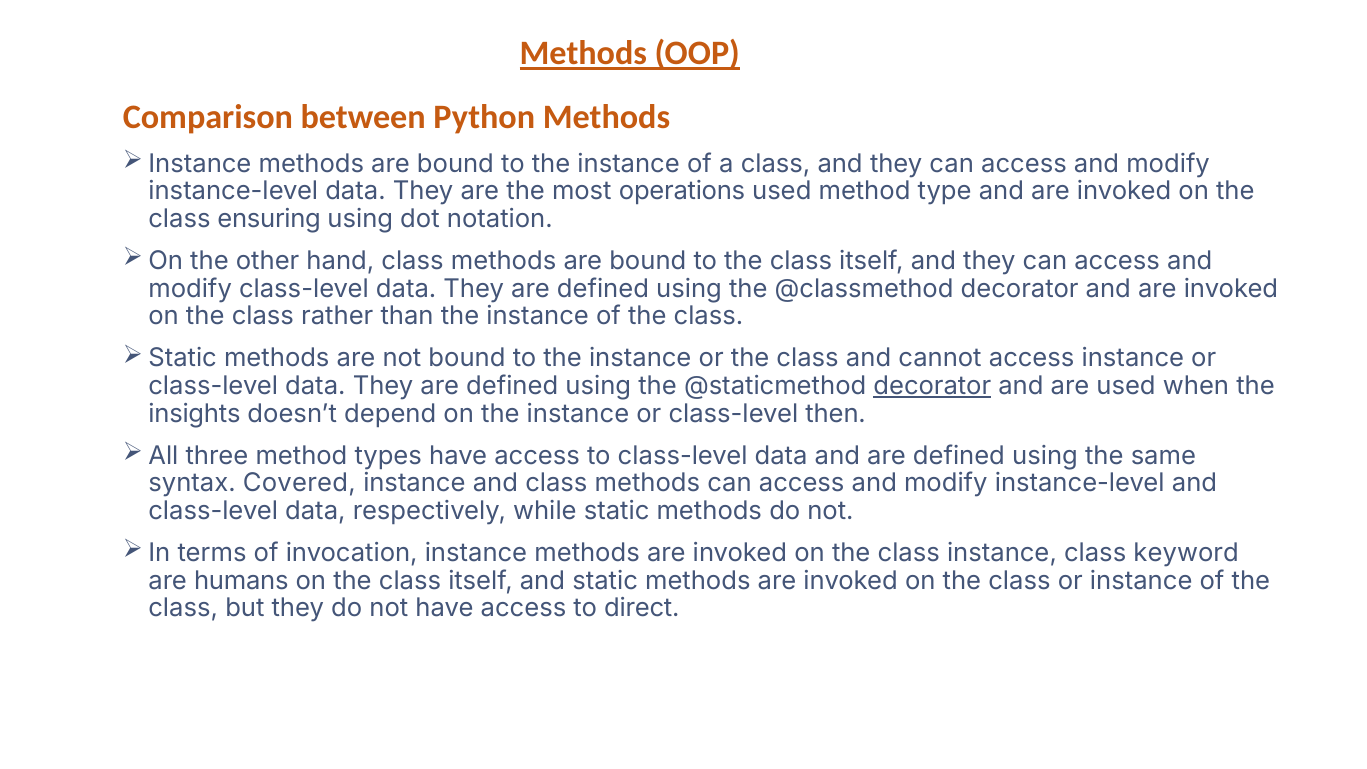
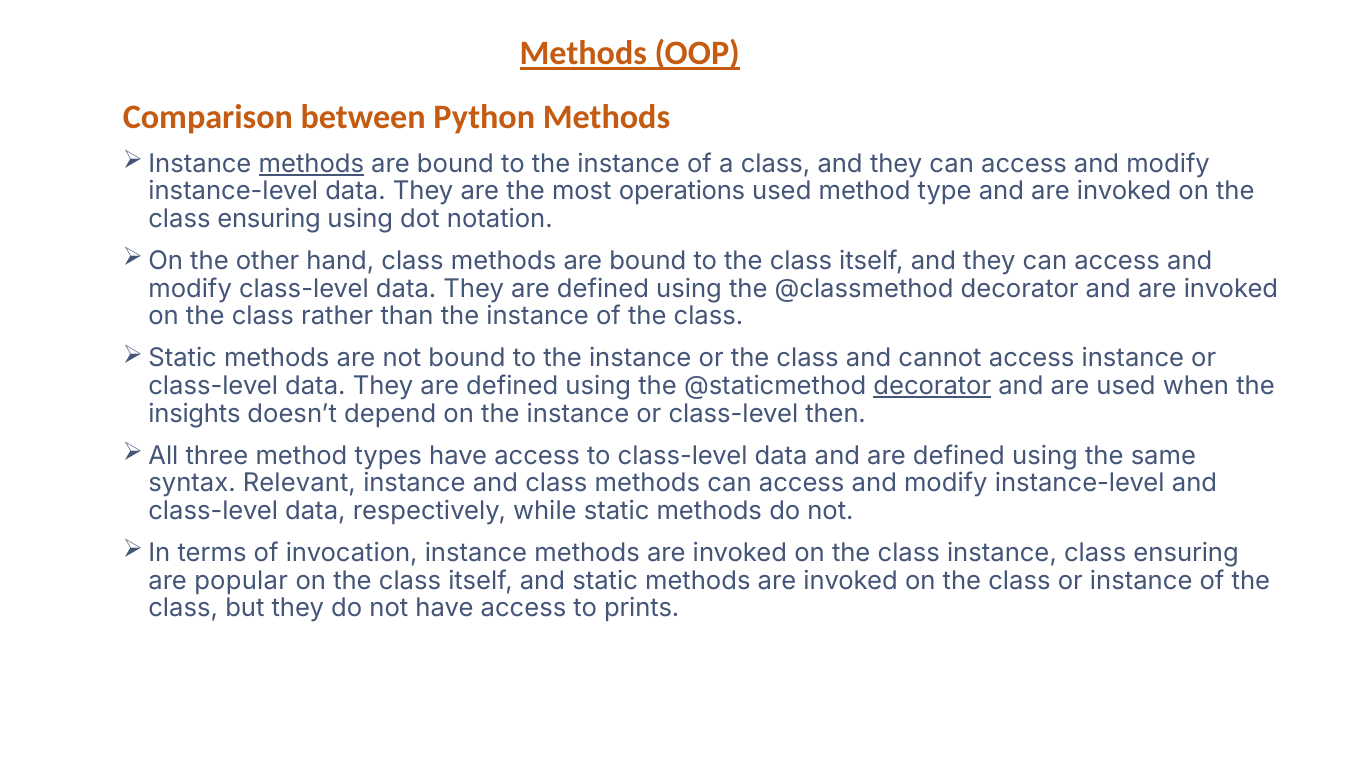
methods underline: none -> present (311, 164)
Covered: Covered -> Relevant (299, 483)
instance class keyword: keyword -> ensuring (1186, 553)
humans: humans -> popular (241, 581)
direct: direct -> prints (642, 608)
